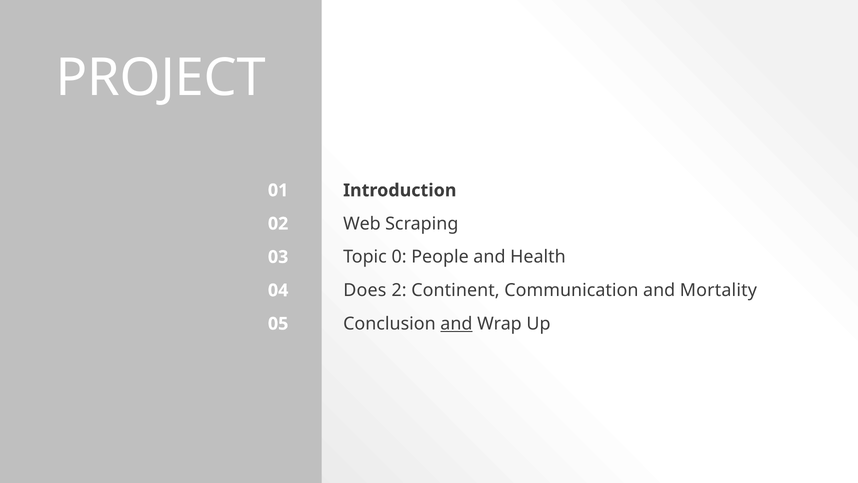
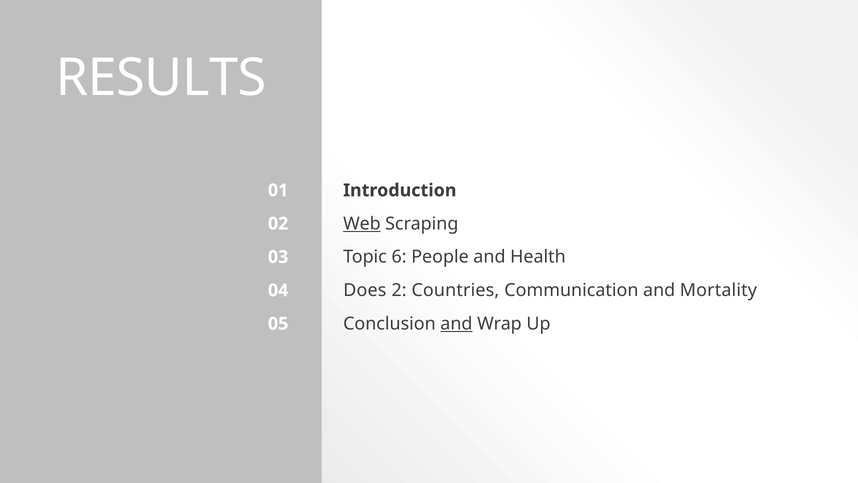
PROJECT: PROJECT -> RESULTS (161, 78)
Web underline: none -> present (362, 223)
0: 0 -> 6 (399, 257)
Continent: Continent -> Countries (455, 290)
